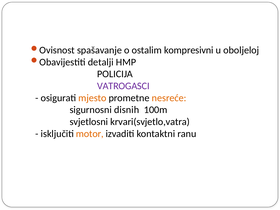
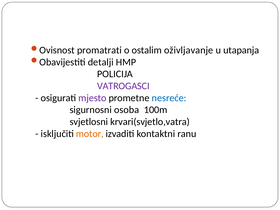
spašavanje: spašavanje -> promatrati (99, 50)
kompresivni: kompresivni -> oživljavanje (189, 50)
oboljeloj: oboljeloj -> utapanja (241, 50)
mjesto colour: orange -> purple (92, 98)
nesreće colour: orange -> blue (169, 98)
disnih: disnih -> osoba (127, 110)
